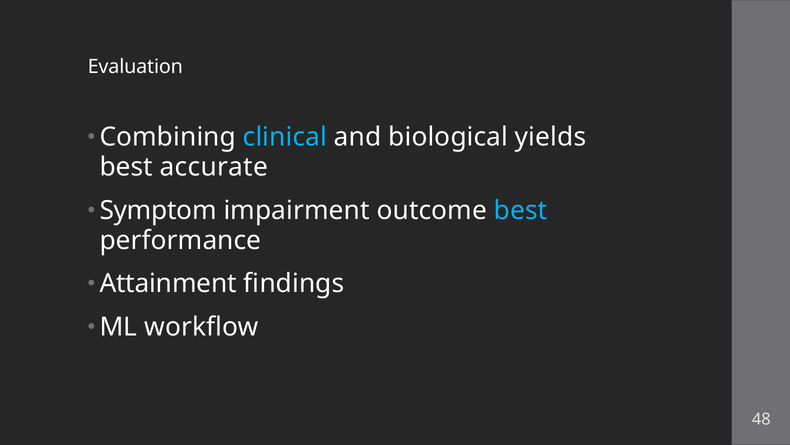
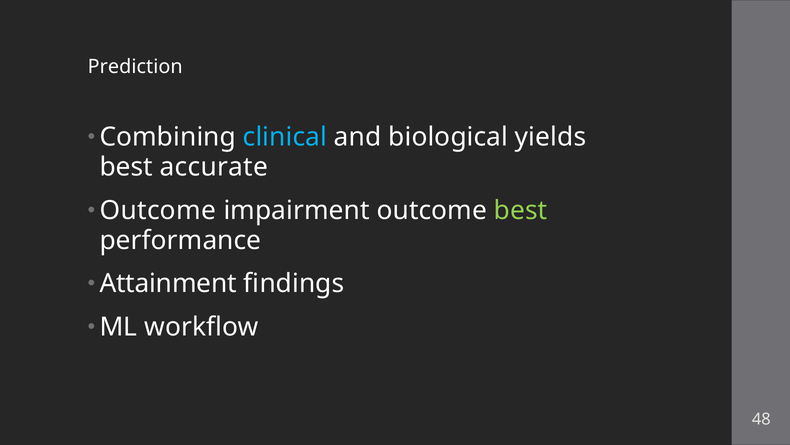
Evaluation: Evaluation -> Prediction (135, 67)
Symptom: Symptom -> Outcome (158, 210)
best colour: light blue -> light green (521, 210)
